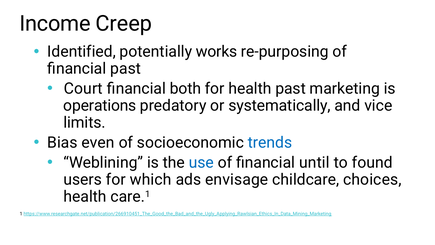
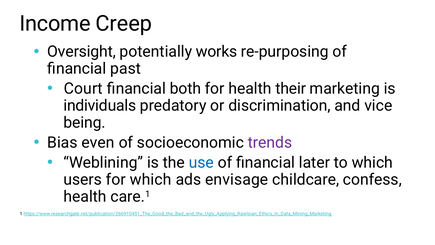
Identified: Identified -> Oversight (82, 52)
health past: past -> their (291, 89)
operations: operations -> individuals (100, 106)
systematically: systematically -> discrimination (280, 106)
limits: limits -> being (85, 123)
trends colour: blue -> purple (270, 142)
until: until -> later (314, 162)
to found: found -> which (372, 162)
choices: choices -> confess (372, 179)
